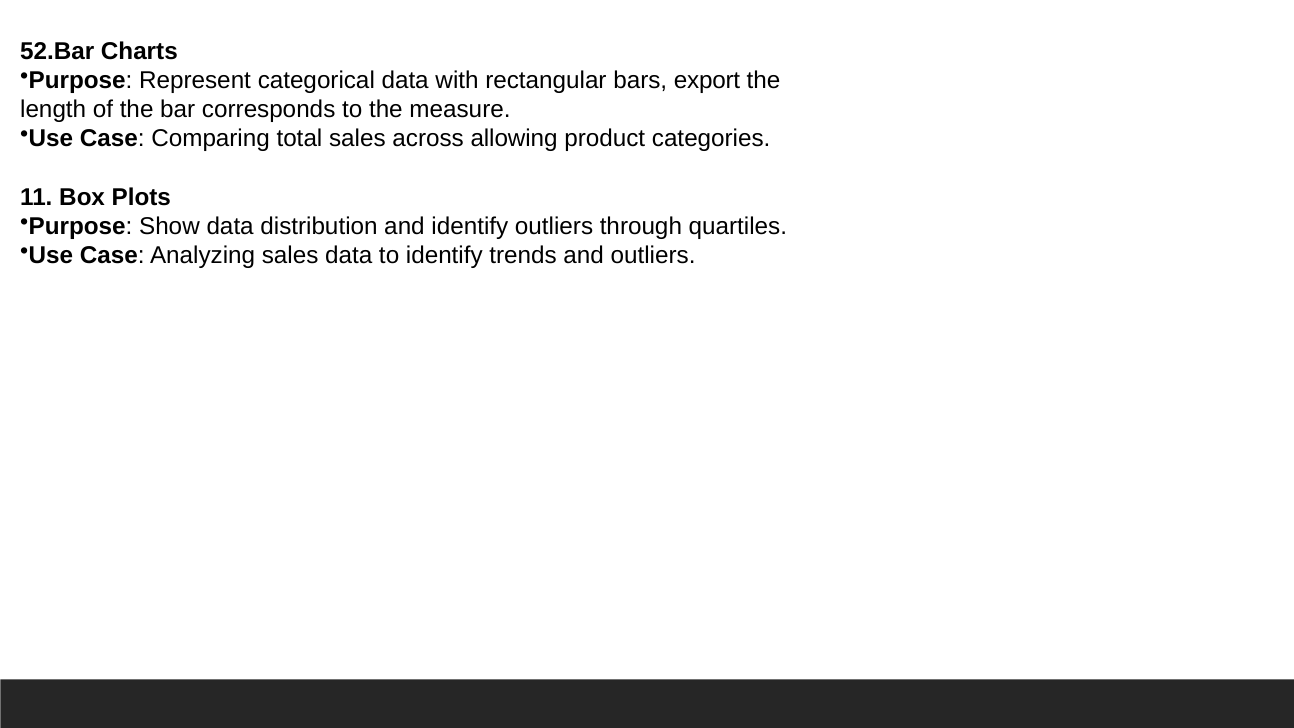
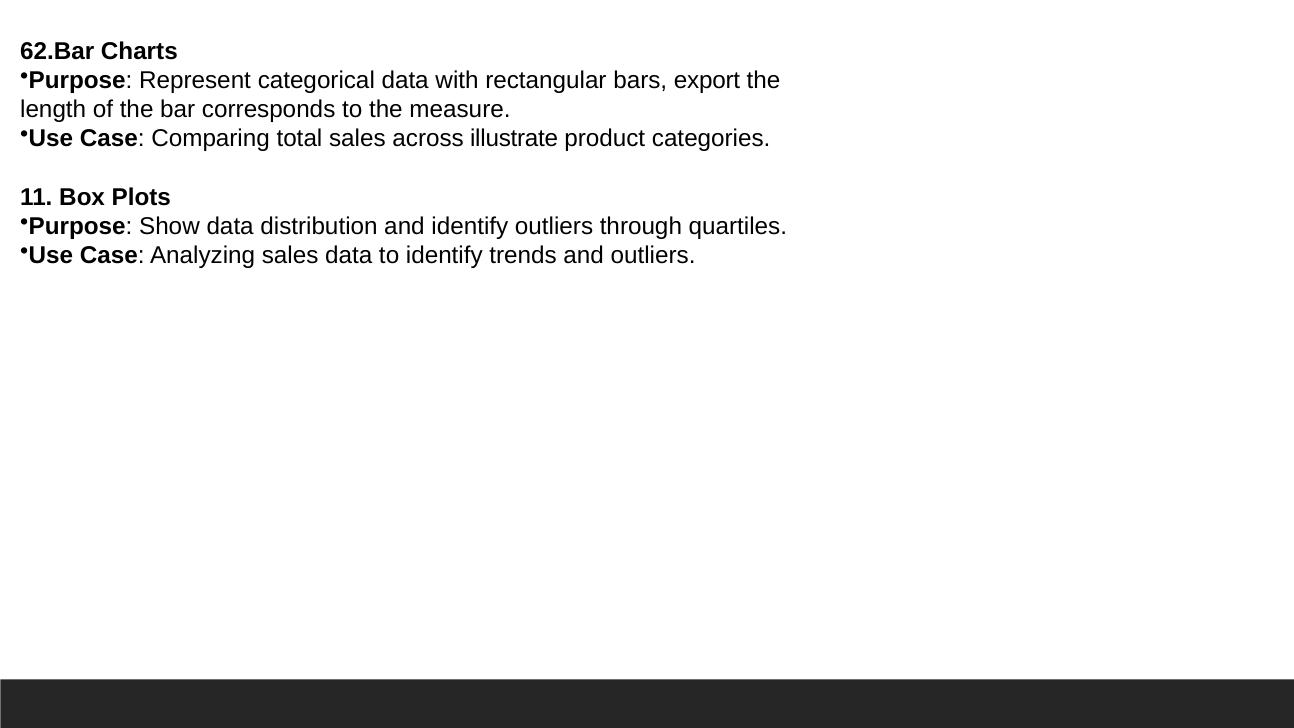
52.Bar: 52.Bar -> 62.Bar (57, 51)
allowing: allowing -> illustrate (514, 139)
